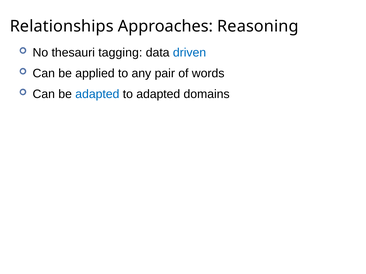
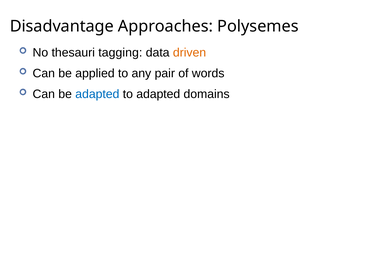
Relationships: Relationships -> Disadvantage (62, 26)
Reasoning: Reasoning -> Polysemes (258, 26)
driven colour: blue -> orange (190, 53)
